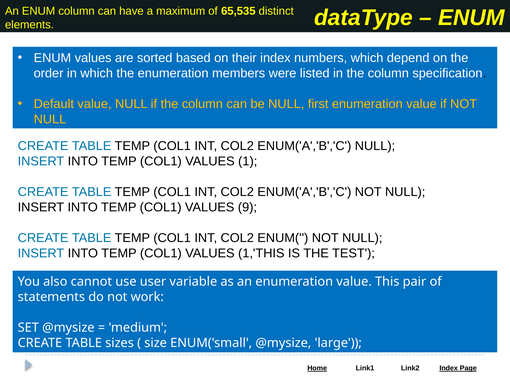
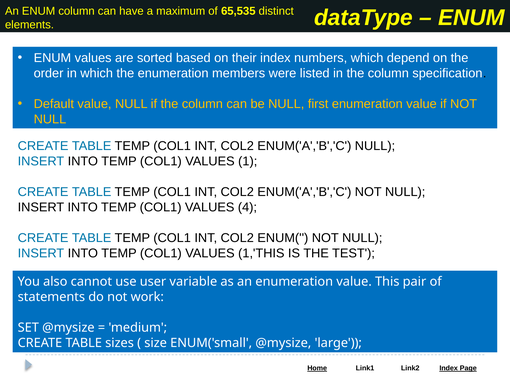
9: 9 -> 4 (247, 207)
